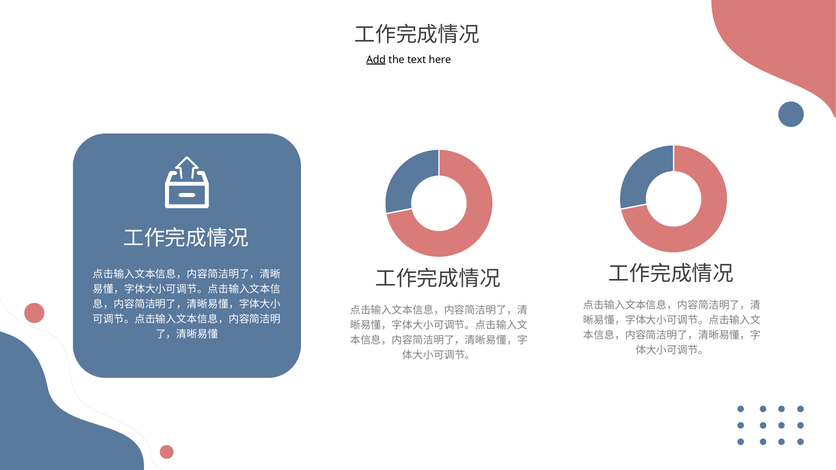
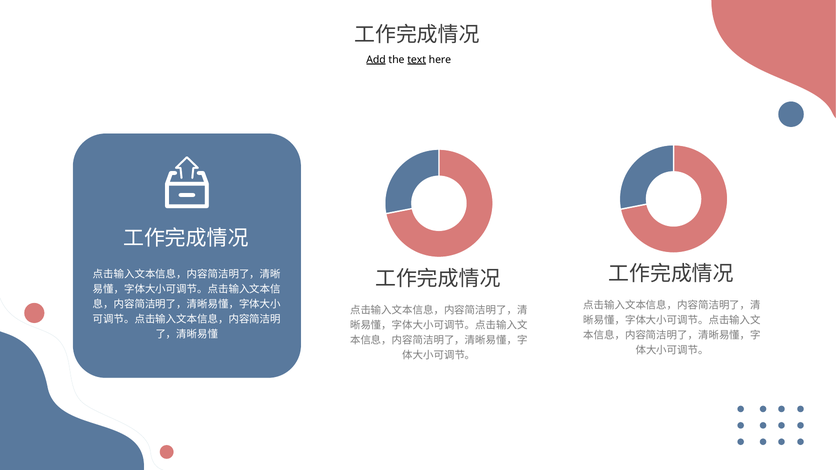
text underline: none -> present (417, 60)
